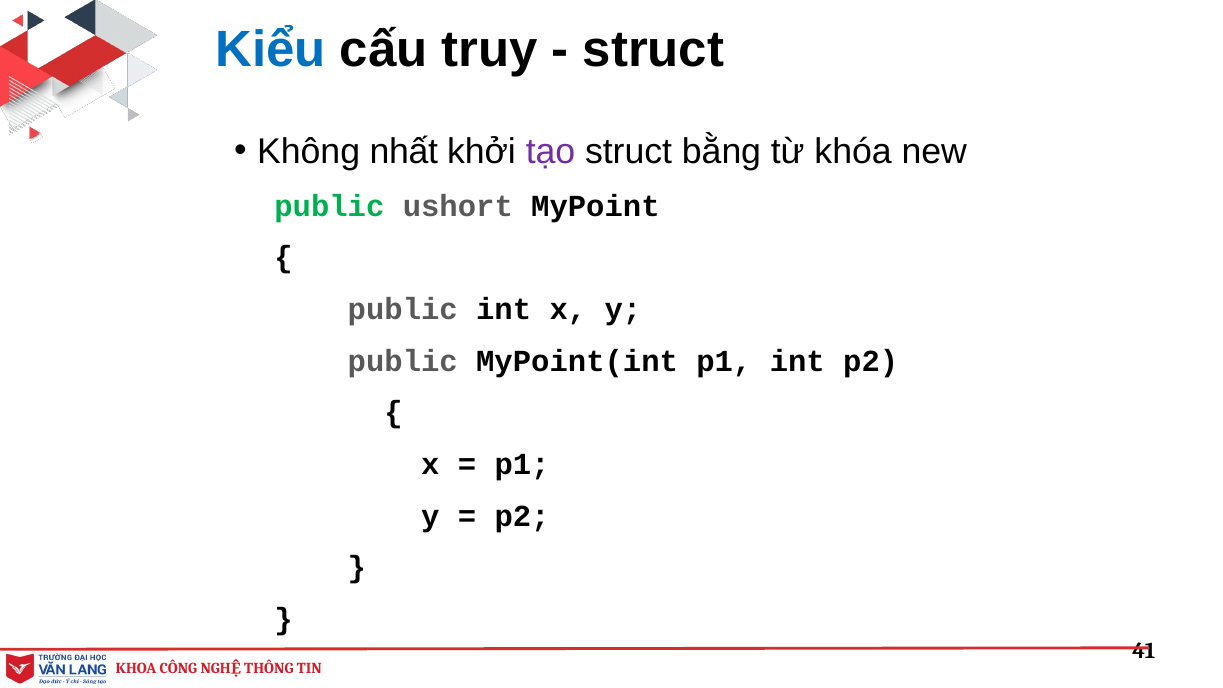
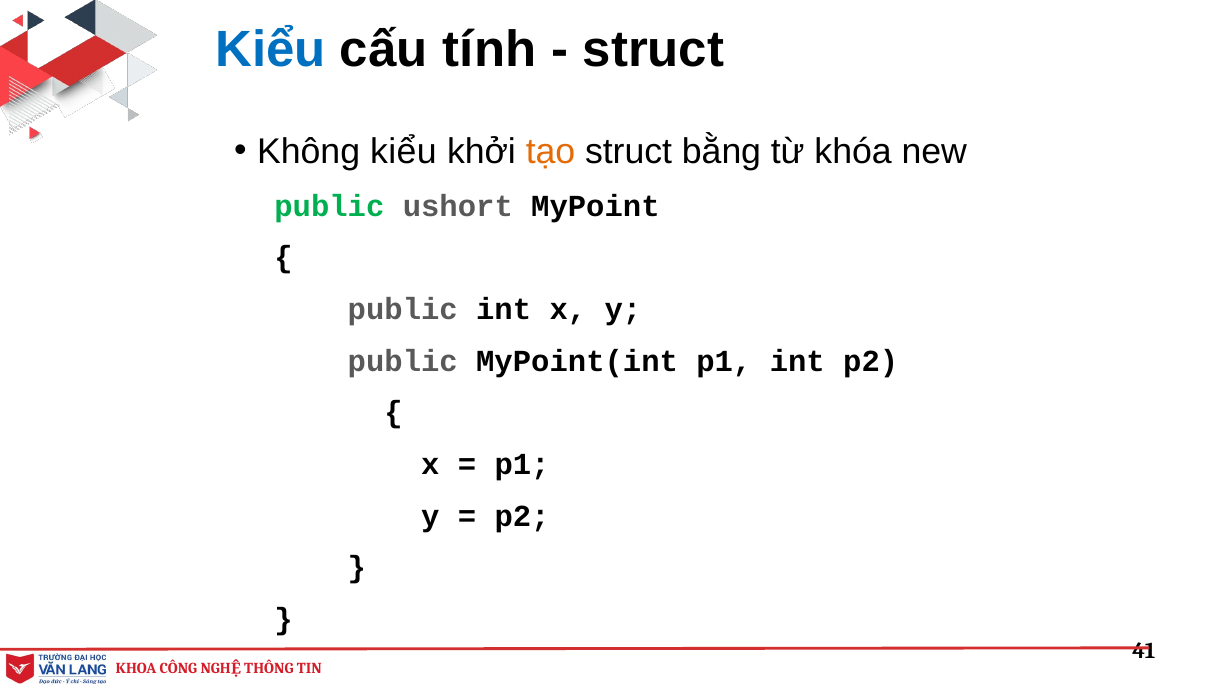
truy: truy -> tính (489, 50)
Không nhất: nhất -> kiểu (403, 152)
tạo colour: purple -> orange (551, 152)
